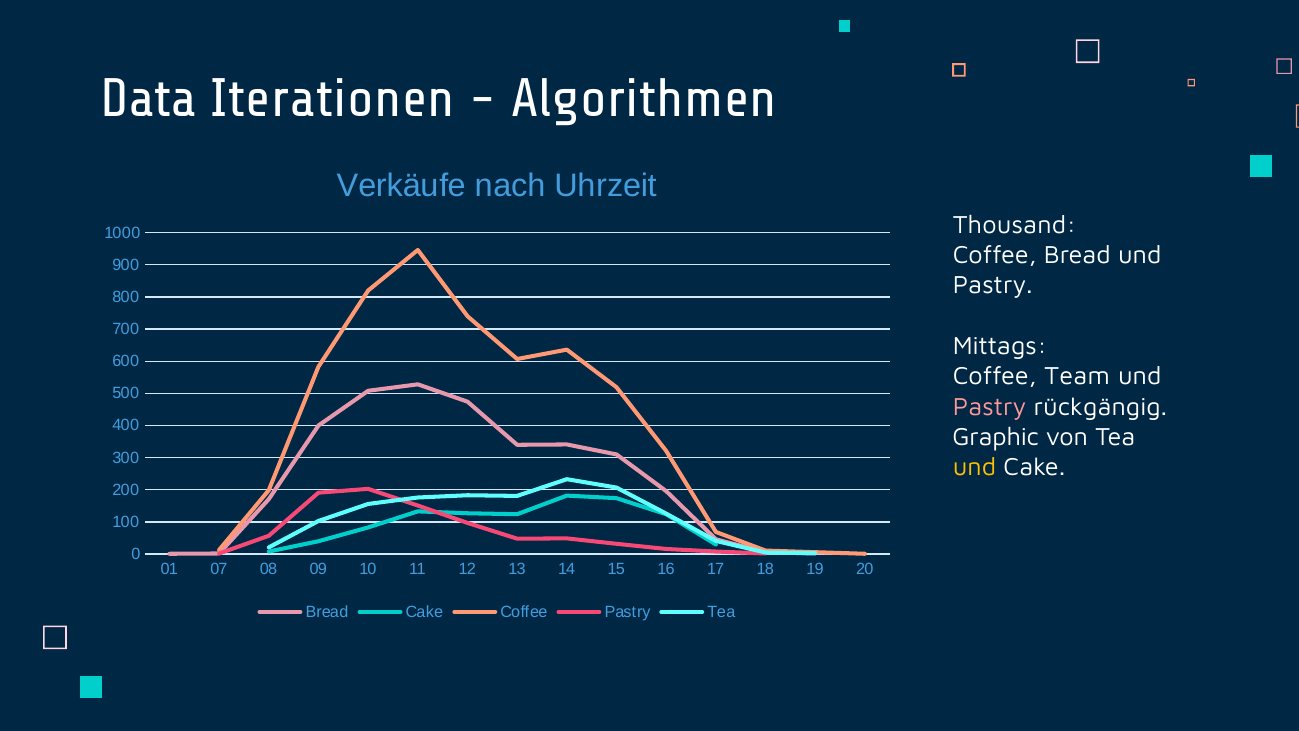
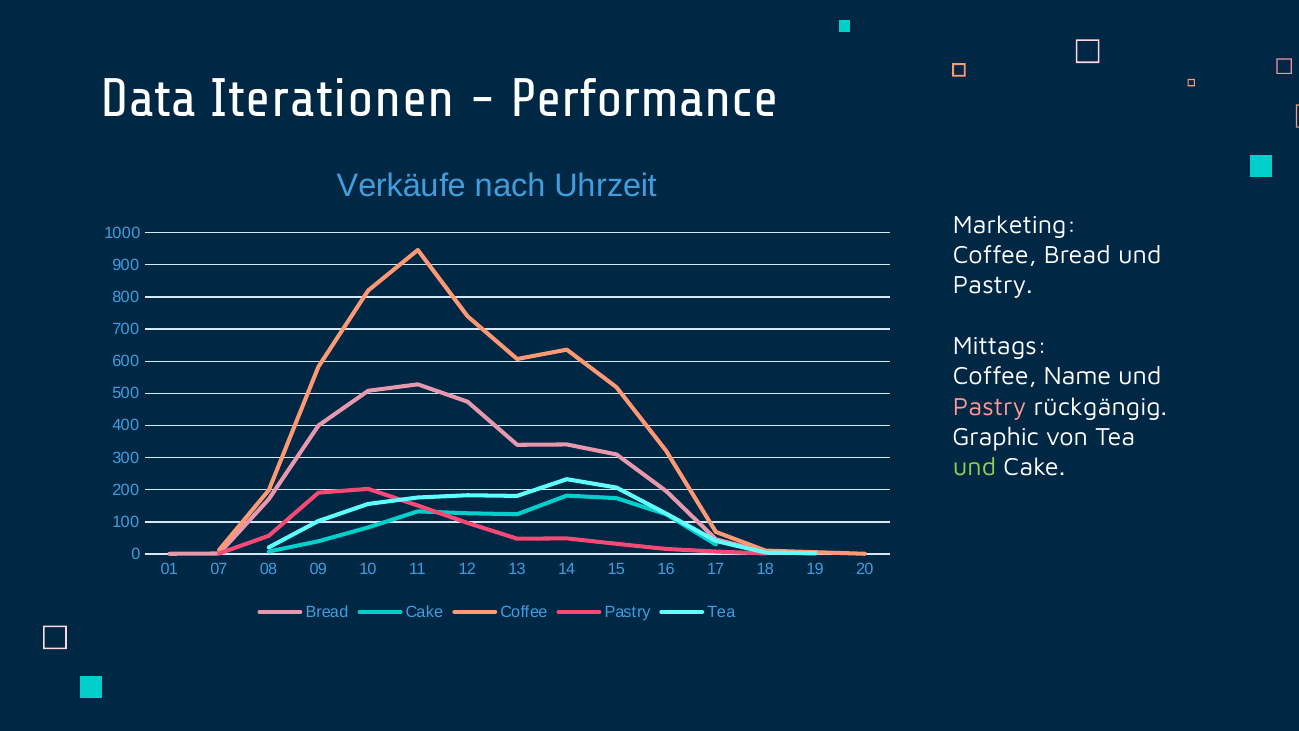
Algorithmen: Algorithmen -> Performance (644, 99)
Thousand: Thousand -> Marketing (1015, 225)
Team: Team -> Name (1077, 376)
und colour: yellow -> light green (974, 467)
